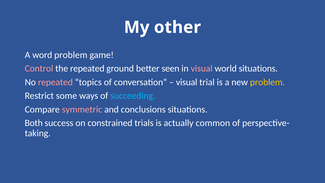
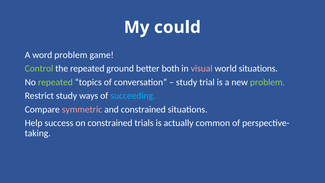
other: other -> could (177, 27)
Control colour: pink -> light green (39, 69)
seen: seen -> both (171, 69)
repeated colour: pink -> light green (55, 82)
visual: visual -> study (187, 82)
problem colour: yellow -> light green (267, 82)
Restrict some: some -> study (67, 96)
and conclusions: conclusions -> constrained (143, 109)
Both: Both -> Help (34, 123)
